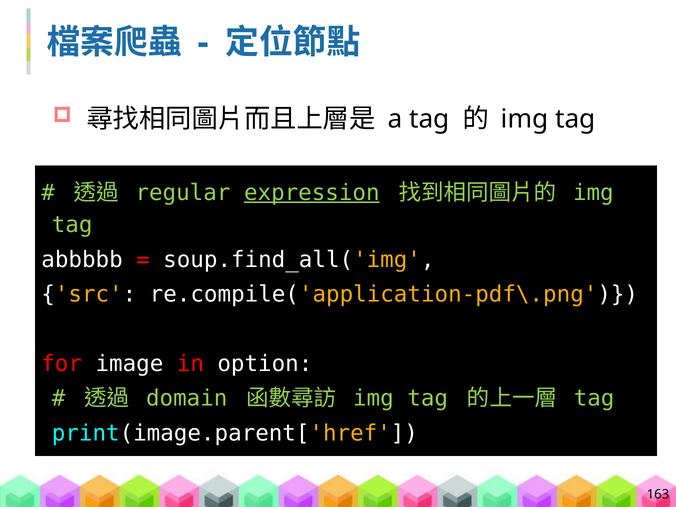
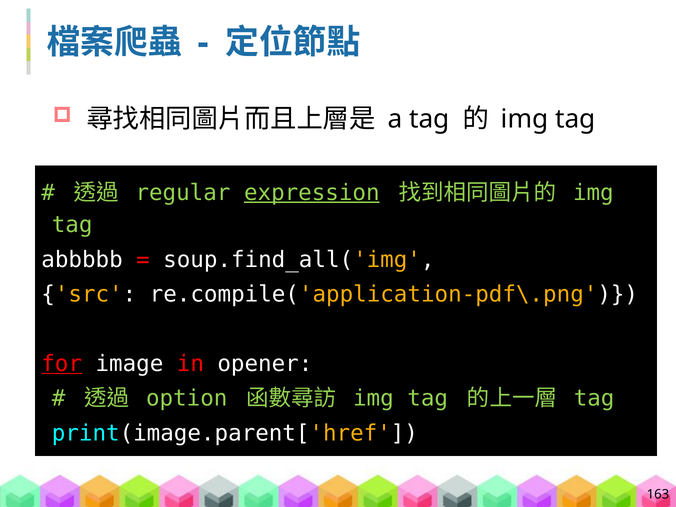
for underline: none -> present (62, 364)
option: option -> opener (265, 364)
domain: domain -> option (187, 399)
